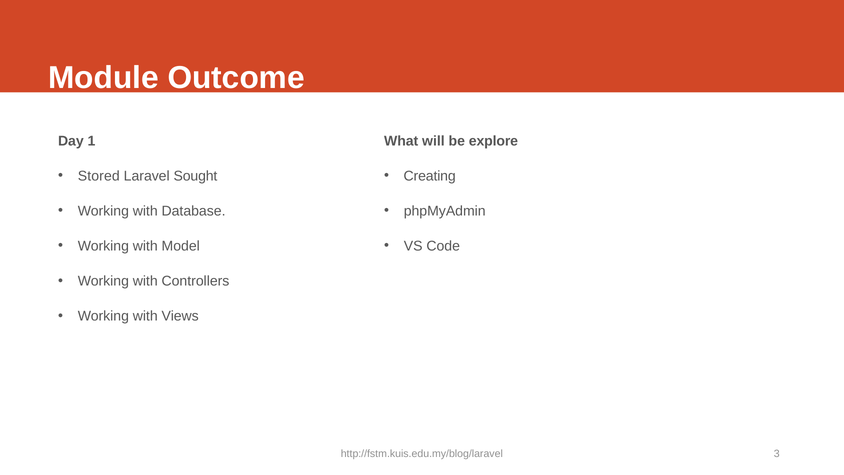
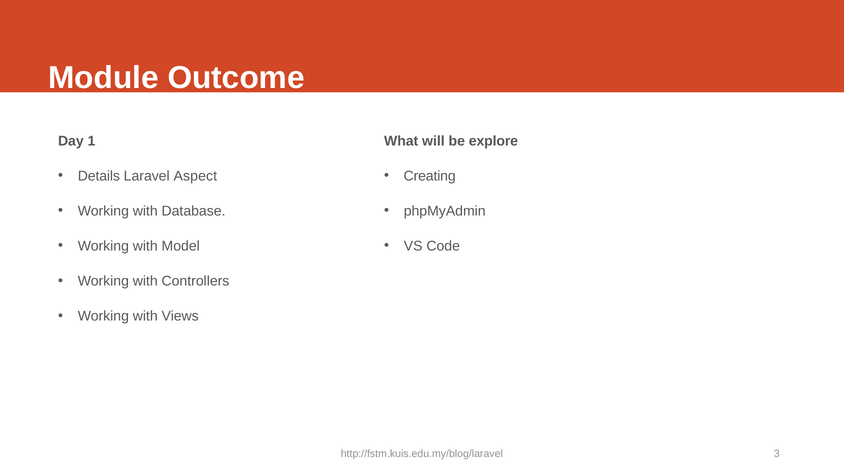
Stored: Stored -> Details (99, 176)
Sought: Sought -> Aspect (195, 176)
